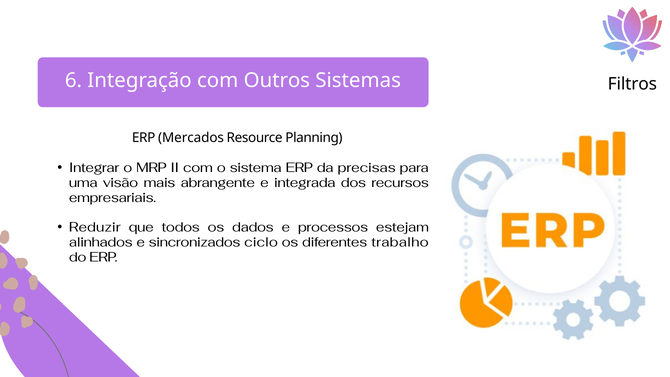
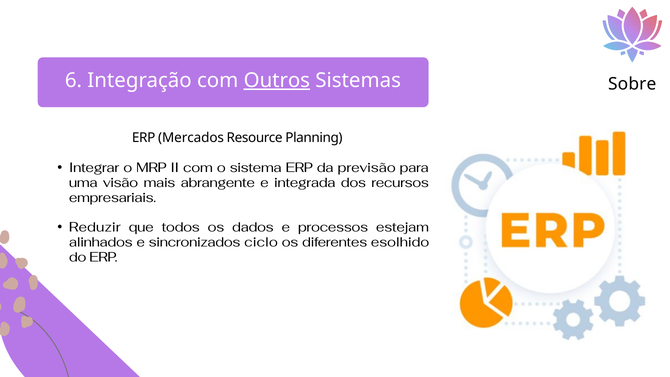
Outros underline: none -> present (277, 80)
Filtros: Filtros -> Sobre (632, 84)
precisas: precisas -> previsão (367, 168)
trabalho: trabalho -> esolhido (400, 242)
